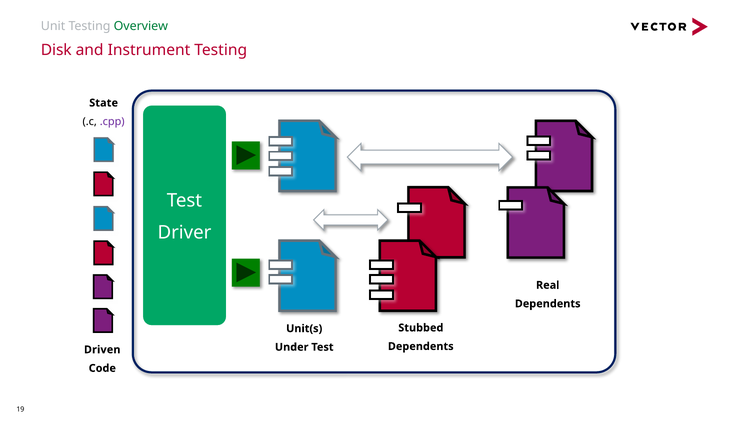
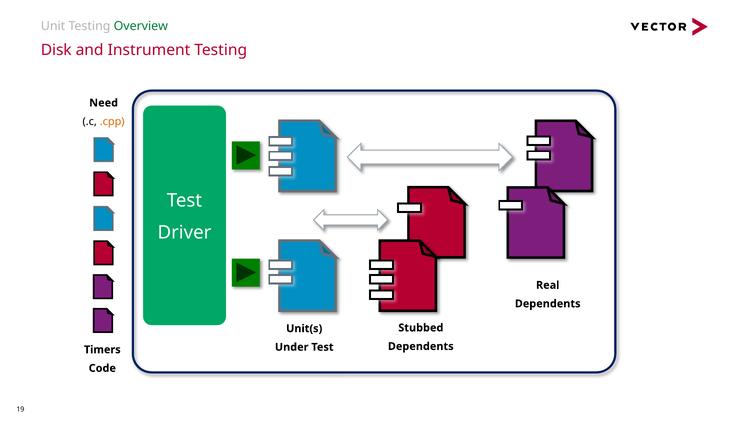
State: State -> Need (104, 103)
.cpp colour: purple -> orange (112, 121)
Driven: Driven -> Timers (102, 349)
